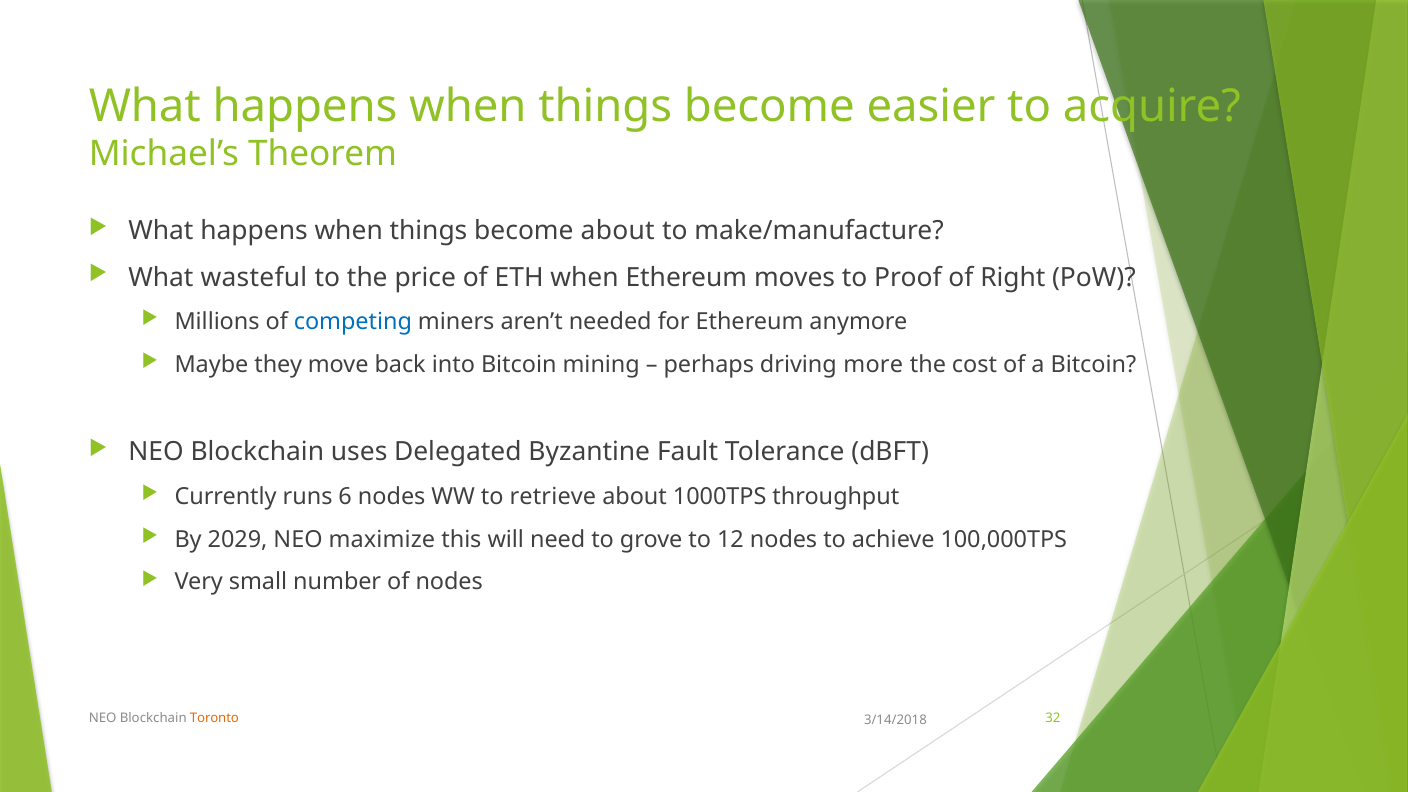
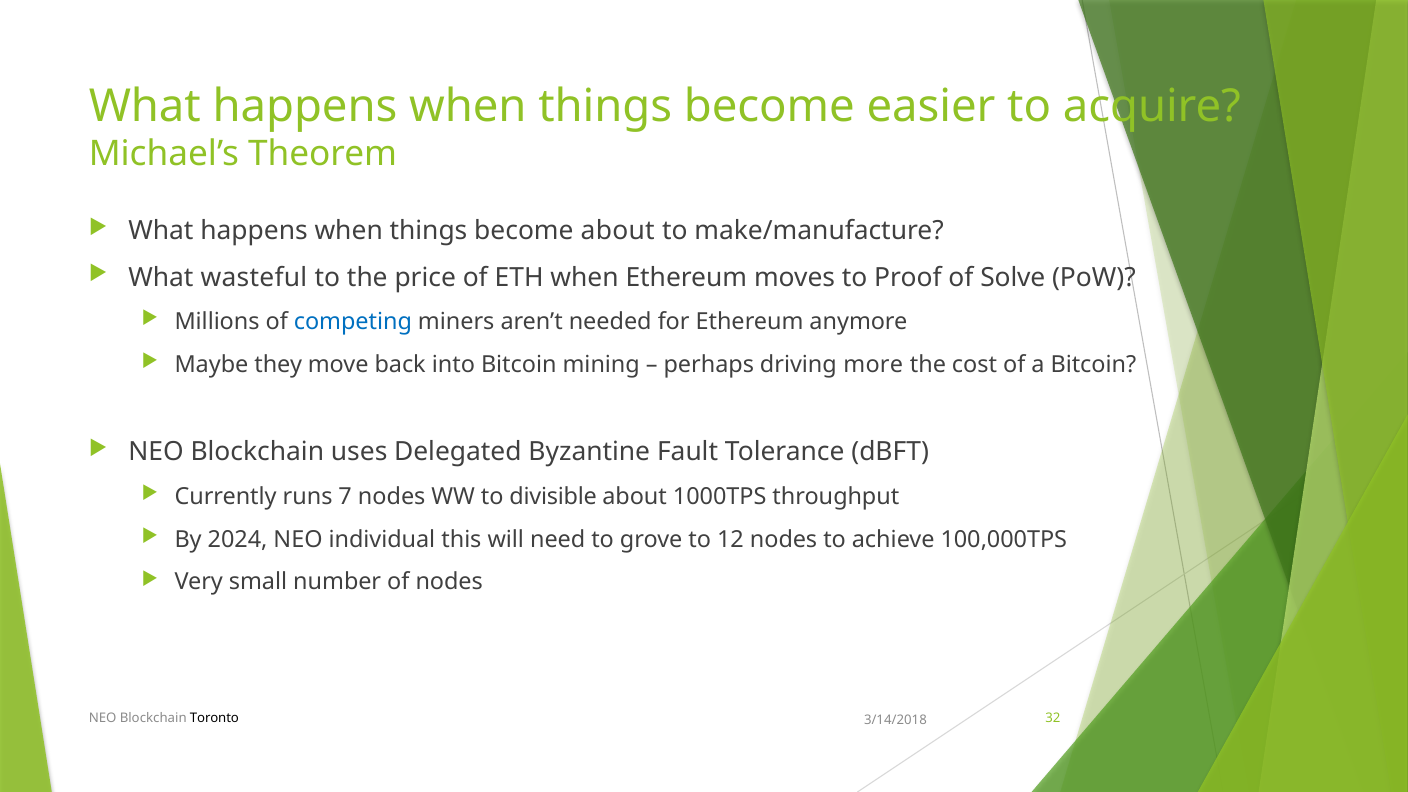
Right: Right -> Solve (1013, 277)
6: 6 -> 7 (345, 497)
retrieve: retrieve -> divisible (553, 497)
2029: 2029 -> 2024 (238, 539)
maximize: maximize -> individual (382, 539)
Toronto colour: orange -> black (214, 719)
